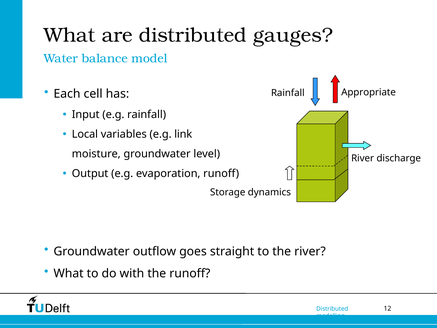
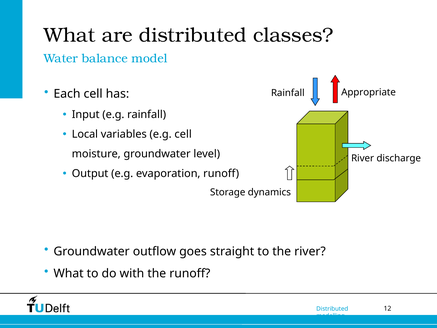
gauges: gauges -> classes (293, 35)
e.g link: link -> cell (183, 134)
